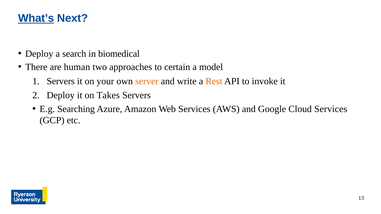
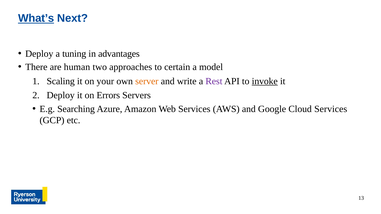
search: search -> tuning (74, 54)
biomedical: biomedical -> advantages (119, 54)
Servers: Servers -> Scaling (61, 81)
Rest colour: orange -> purple (214, 81)
invoke underline: none -> present (265, 81)
Takes: Takes -> Errors (108, 95)
